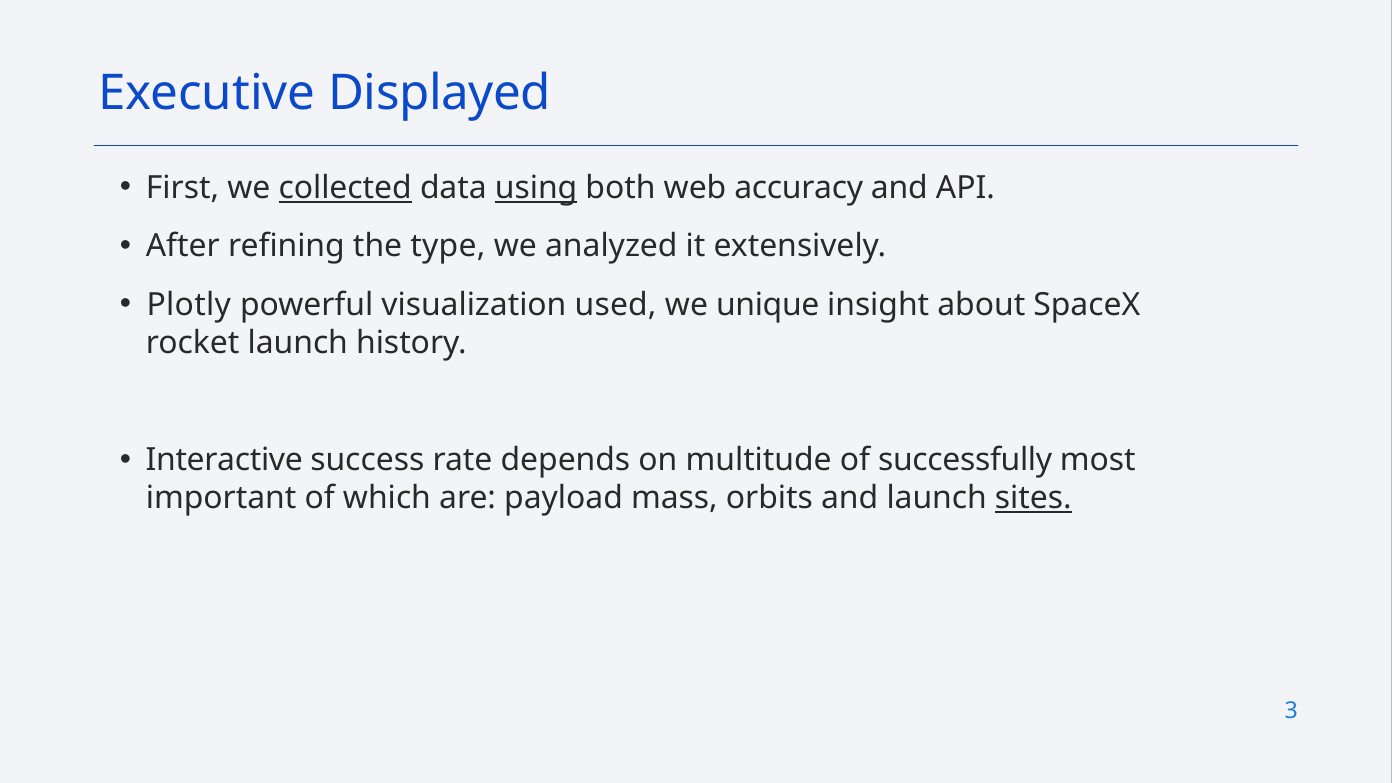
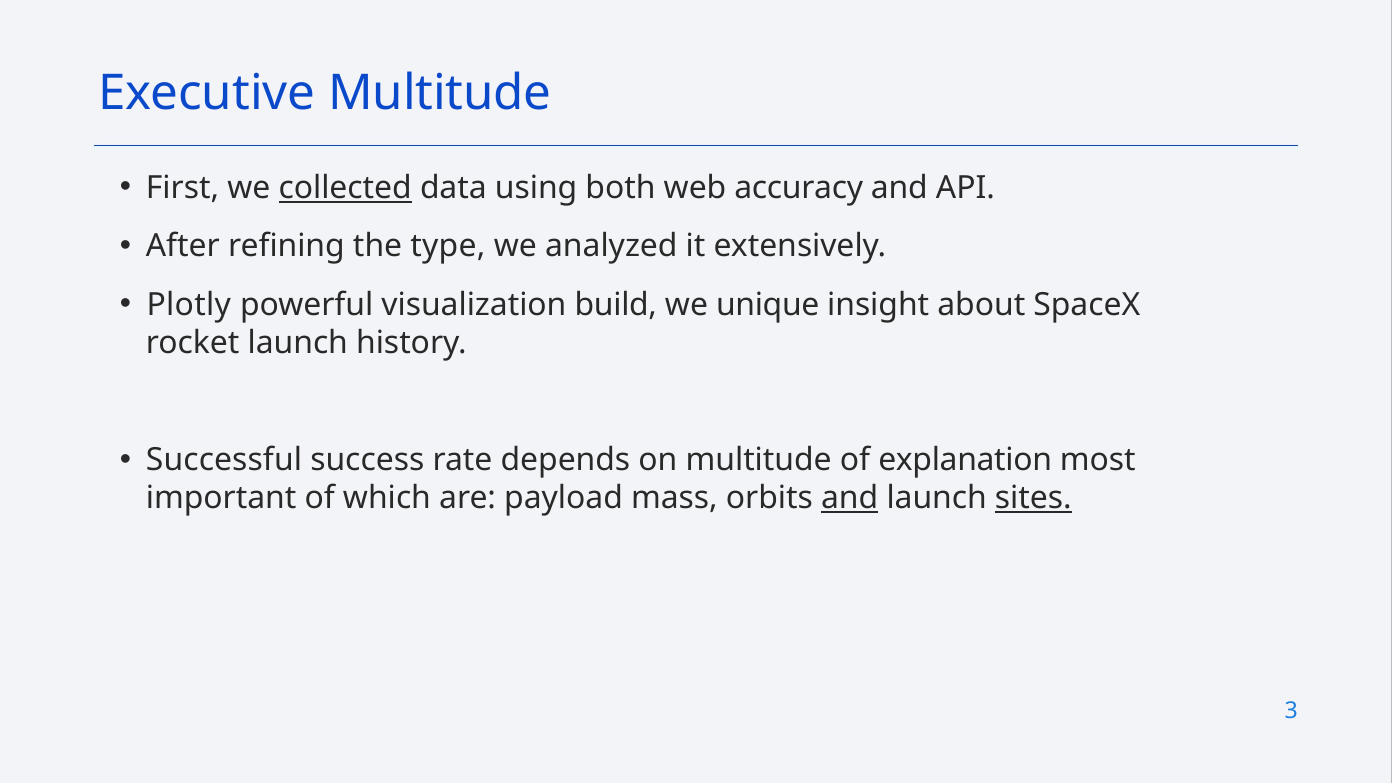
Executive Displayed: Displayed -> Multitude (440, 93)
using underline: present -> none (536, 188)
used: used -> build (616, 305)
Interactive: Interactive -> Successful (224, 460)
successfully: successfully -> explanation (965, 460)
and underline: none -> present (850, 498)
